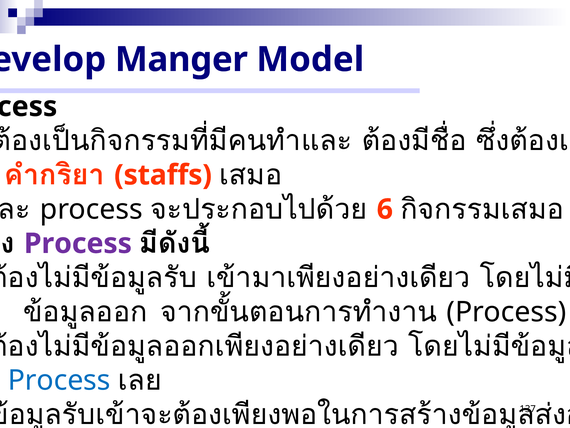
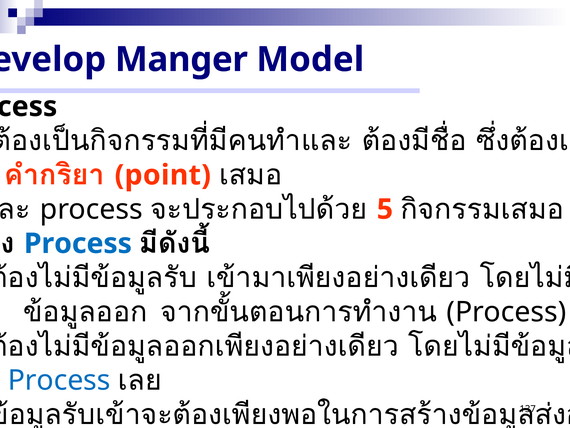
staffs: staffs -> point (163, 175)
6: 6 -> 5 (385, 209)
Process colour: purple -> blue (78, 243)
